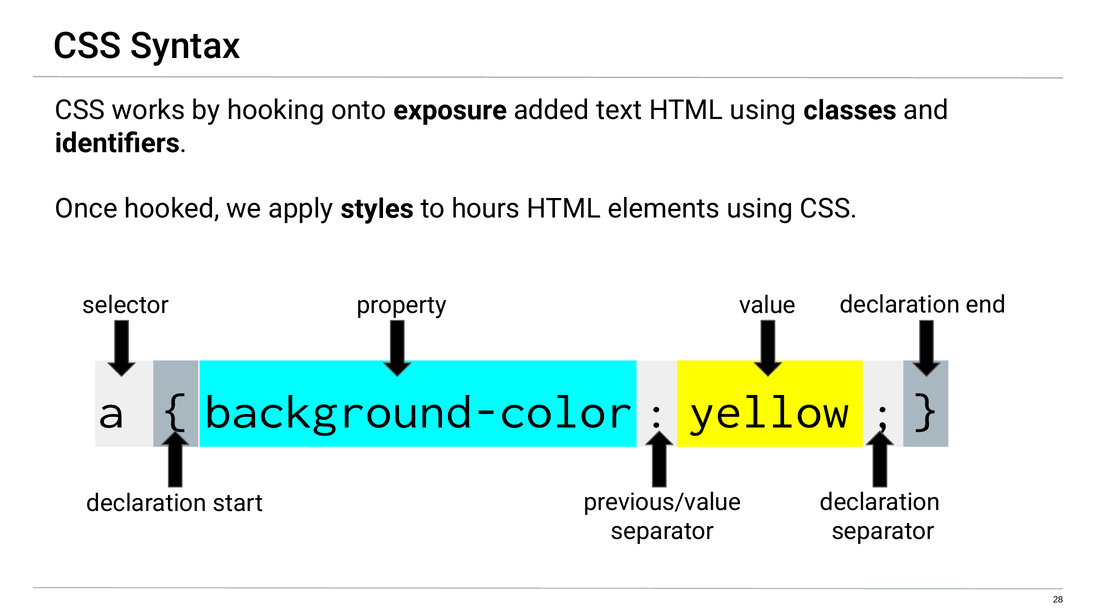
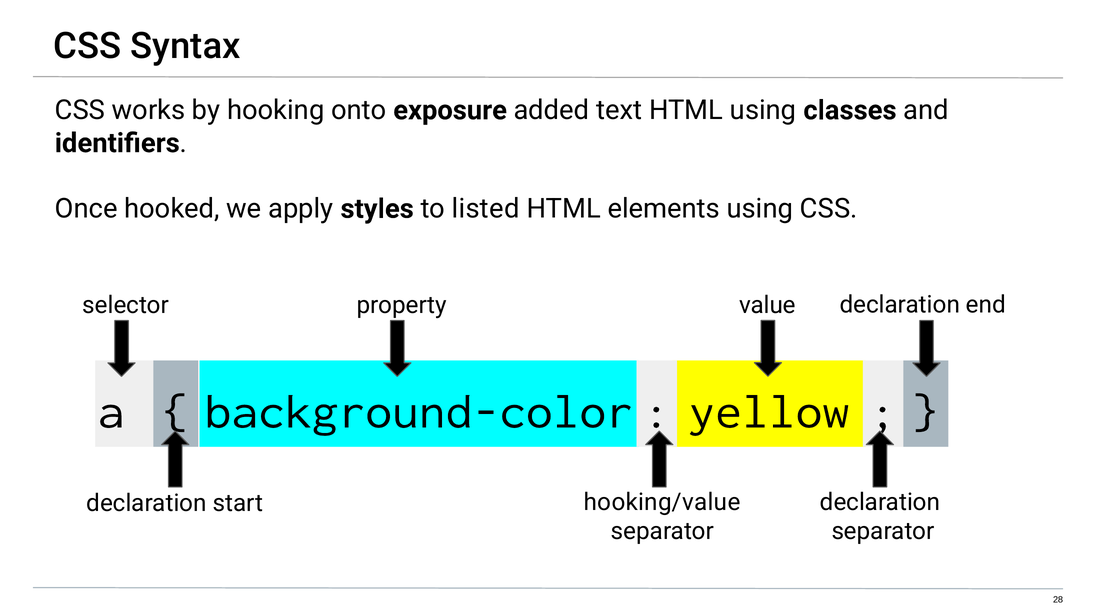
hours: hours -> listed (486, 209)
previous/value: previous/value -> hooking/value (662, 503)
